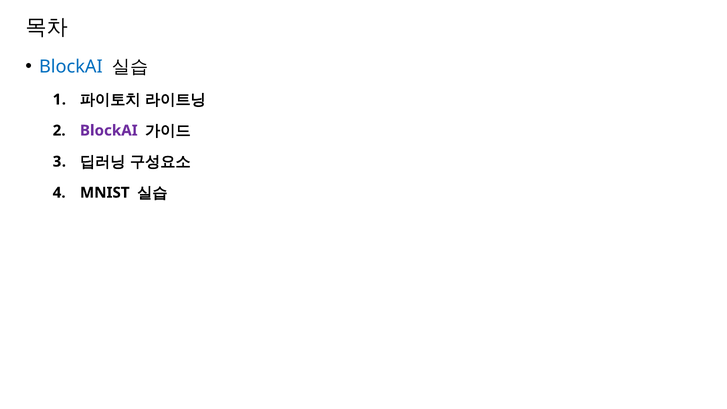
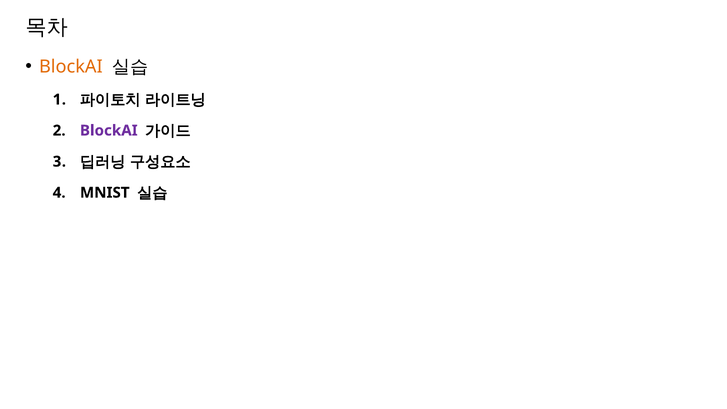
BlockAI colour: blue -> orange (71, 67)
